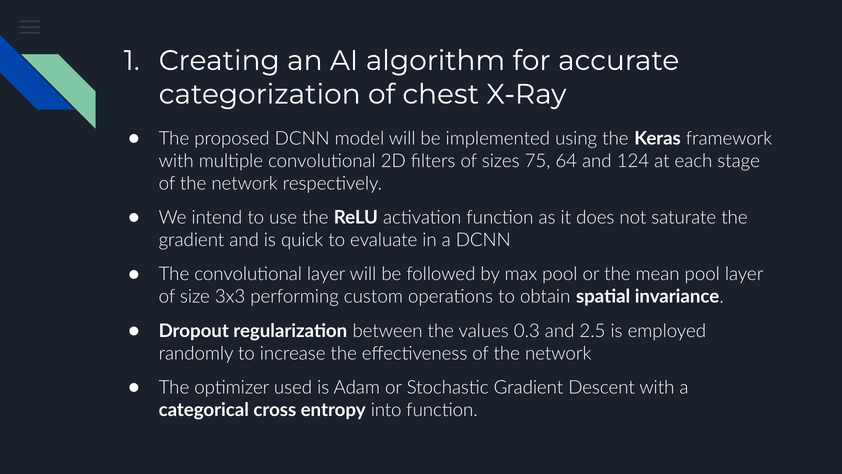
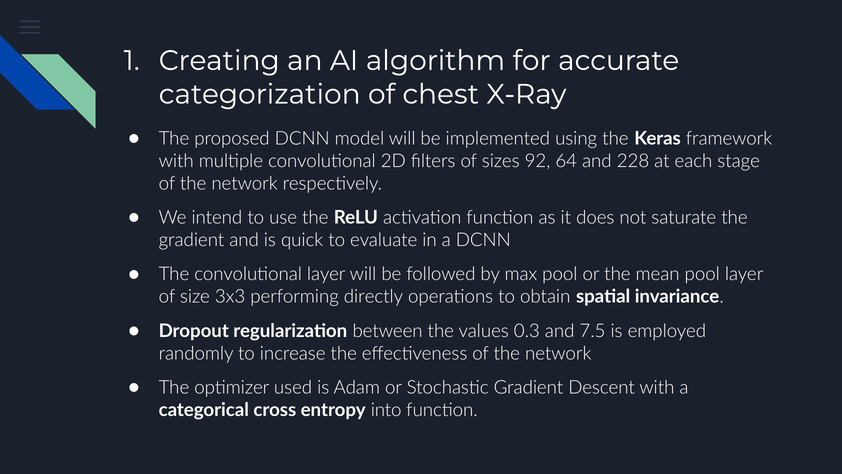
75: 75 -> 92 (538, 161)
124: 124 -> 228 (633, 161)
custom: custom -> directly (373, 296)
2.5: 2.5 -> 7.5 (592, 331)
